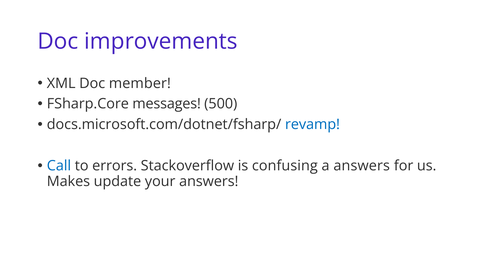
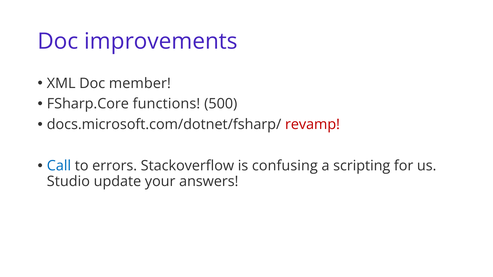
messages: messages -> functions (166, 104)
revamp colour: blue -> red (312, 125)
a answers: answers -> scripting (362, 166)
Makes: Makes -> Studio (68, 182)
